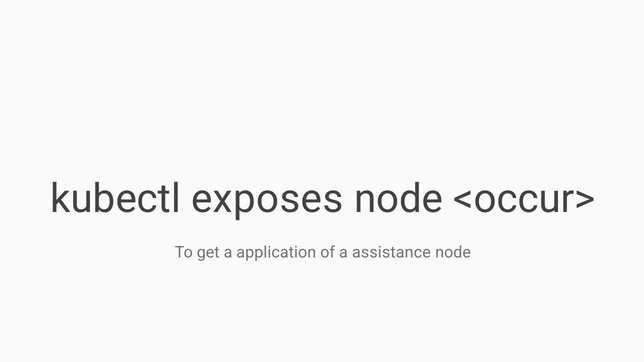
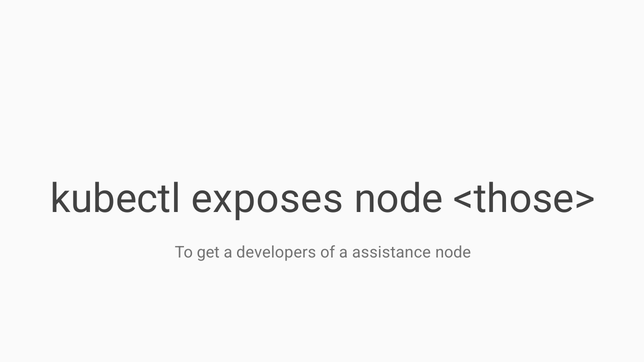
<occur>: <occur> -> <those> (524, 199)
application: application -> developers (276, 253)
